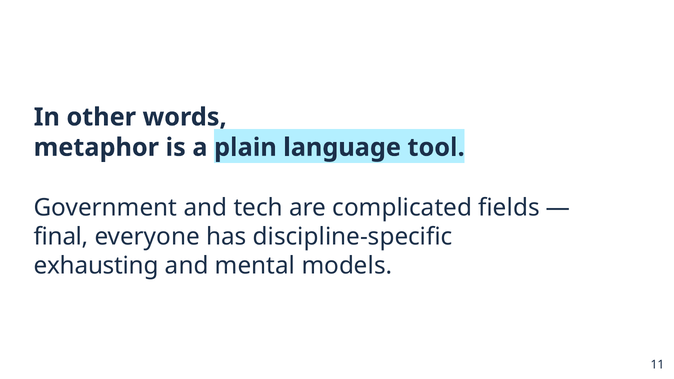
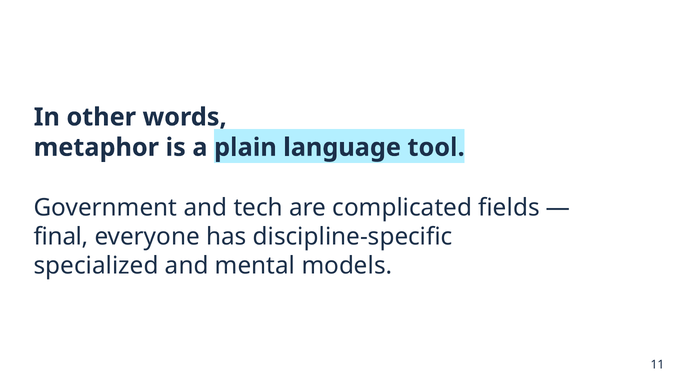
exhausting: exhausting -> specialized (96, 266)
